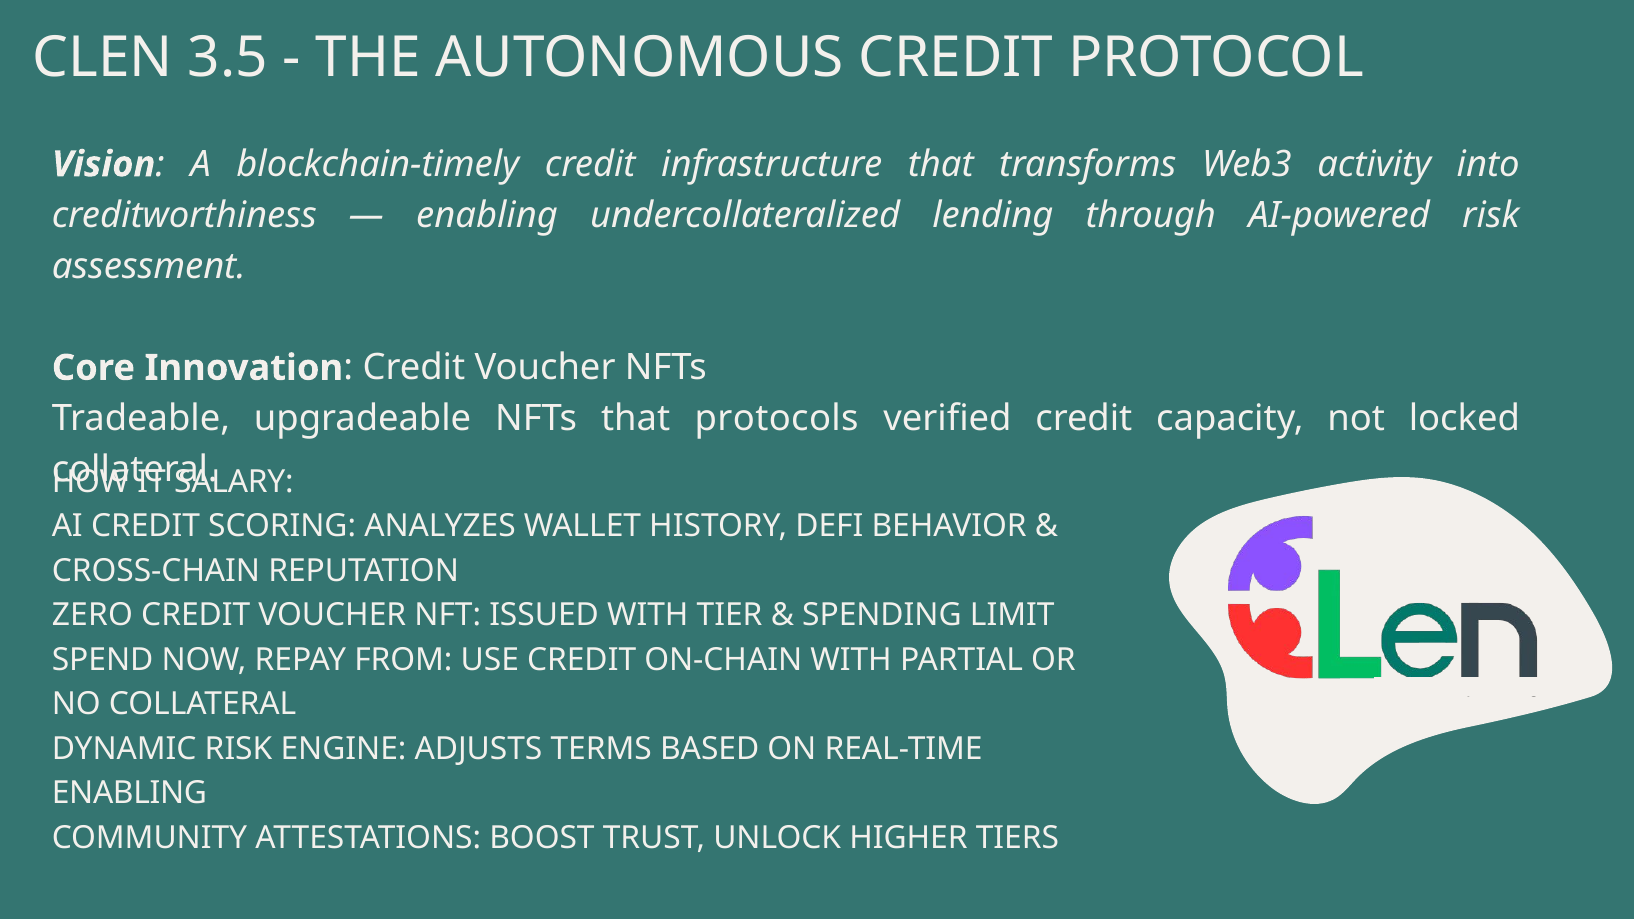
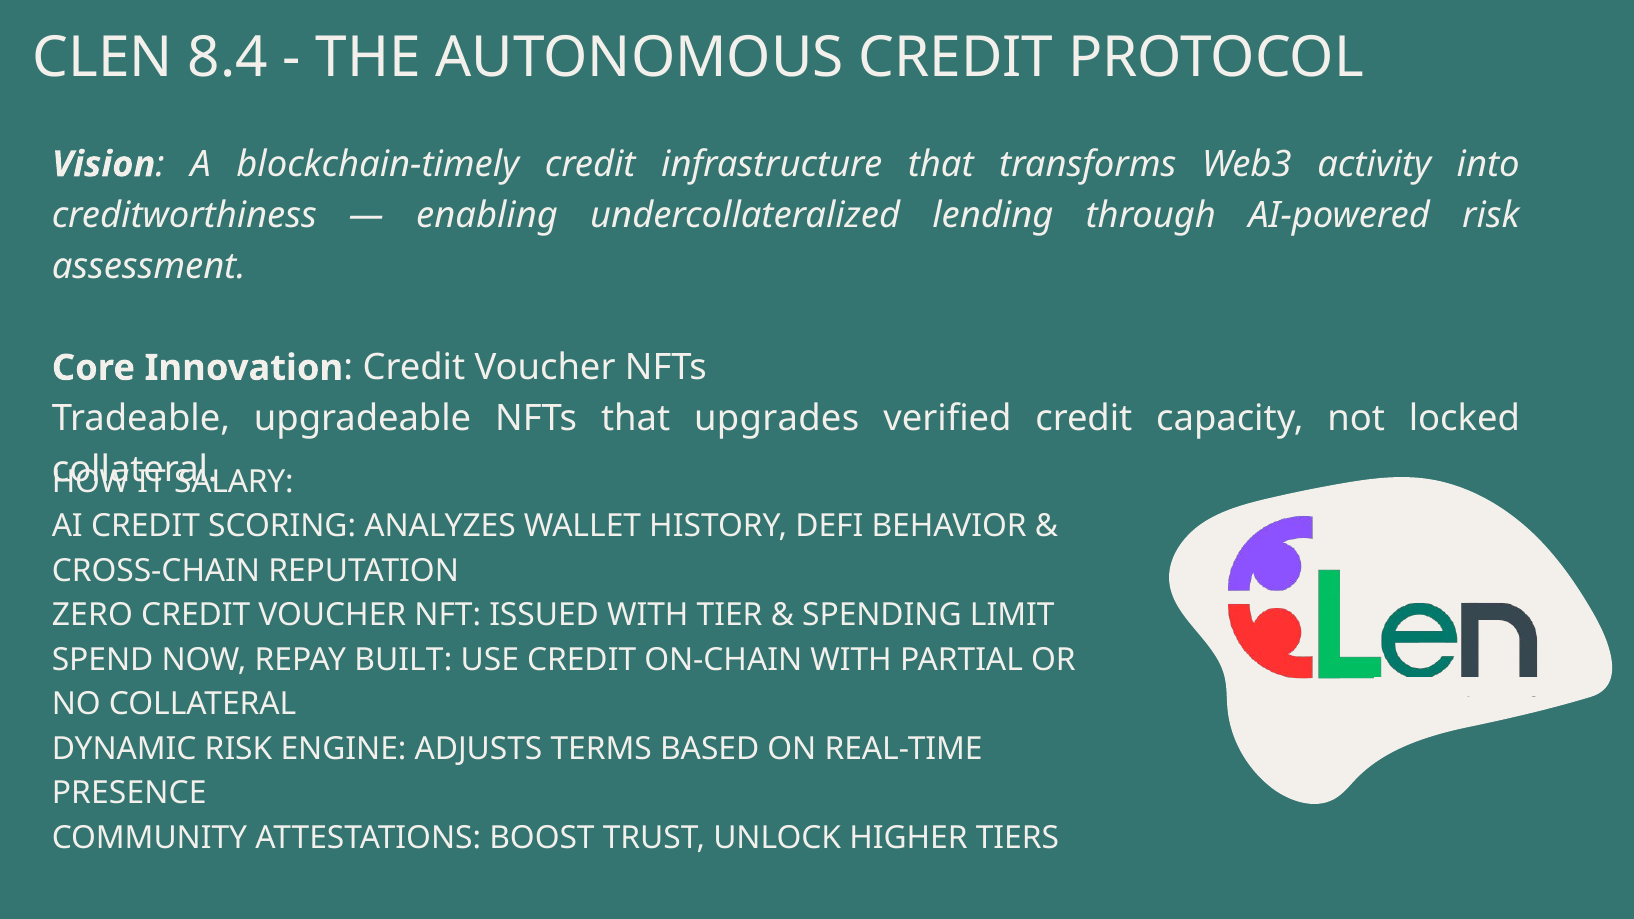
3.5: 3.5 -> 8.4 (228, 58)
protocols: protocols -> upgrades (777, 419)
FROM: FROM -> BUILT (403, 660)
ENABLING: ENABLING -> PRESENCE (129, 793)
